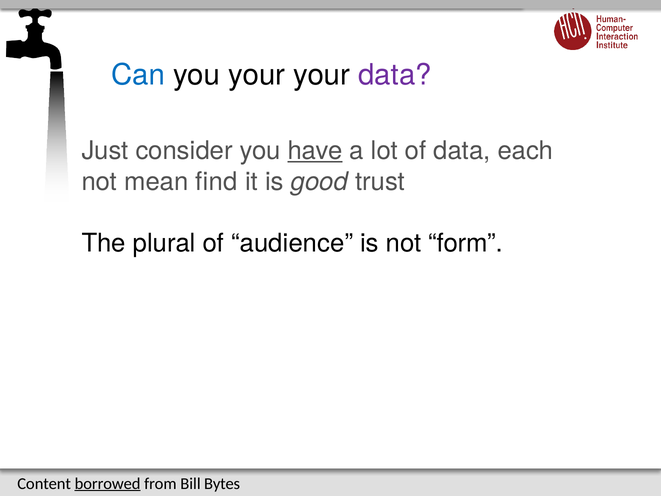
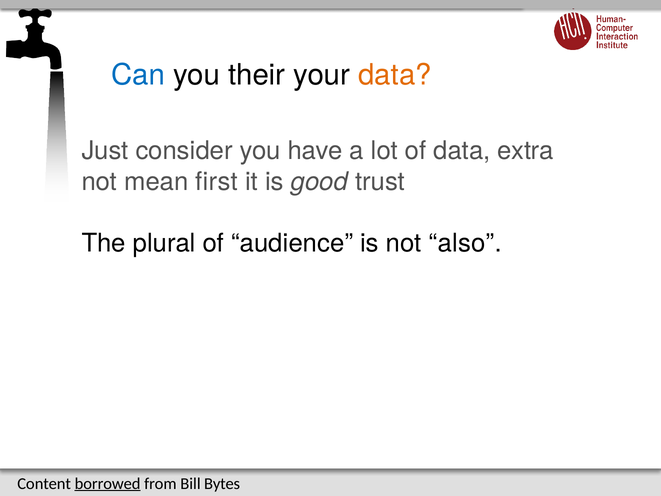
you your: your -> their (257, 75)
data colour: purple -> orange (395, 75)
have underline: present -> none (315, 151)
each: each -> extra (525, 151)
find: find -> first (217, 182)
form: form -> also (465, 243)
